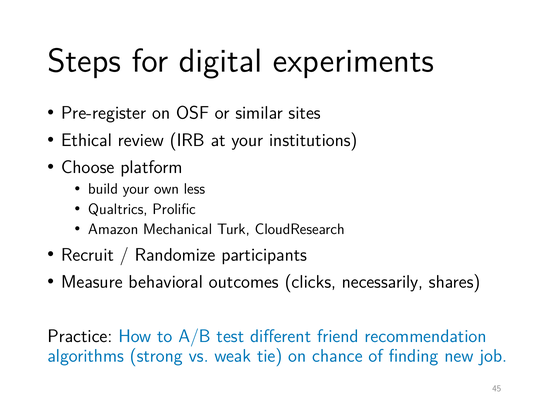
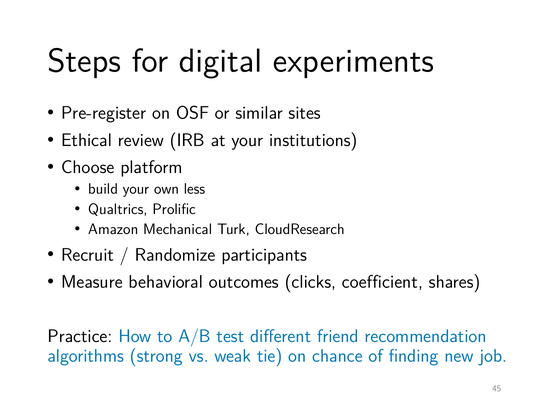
necessarily: necessarily -> coefficient (382, 282)
